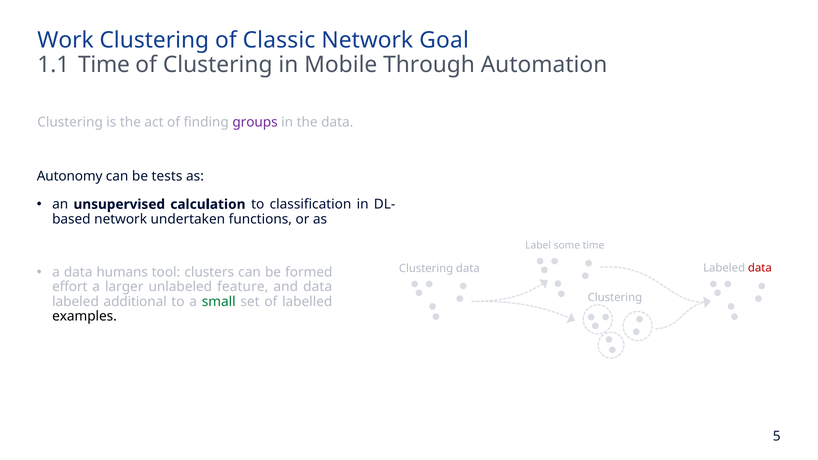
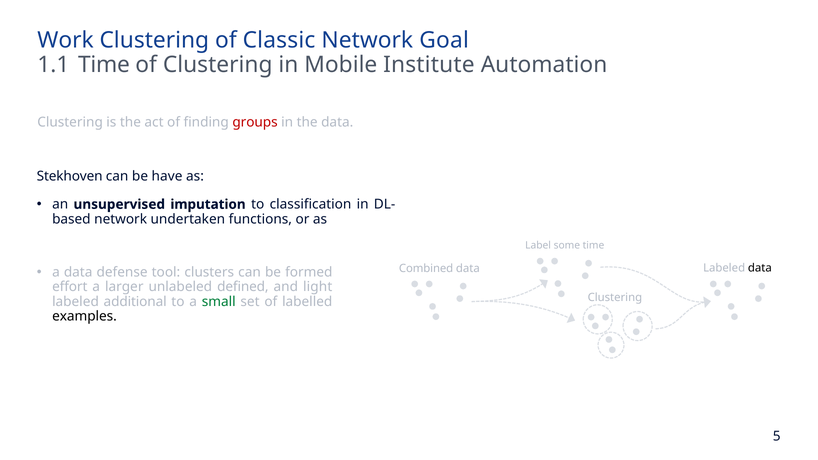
Through: Through -> Institute (429, 65)
groups colour: purple -> red (255, 122)
Autonomy: Autonomy -> Stekhoven (70, 176)
tests: tests -> have (167, 176)
calculation: calculation -> imputation (208, 204)
humans: humans -> defense (122, 272)
Clustering: Clustering -> Combined (426, 269)
data colour: red -> black (760, 268)
feature: feature -> defined (243, 287)
and data: data -> light (318, 287)
